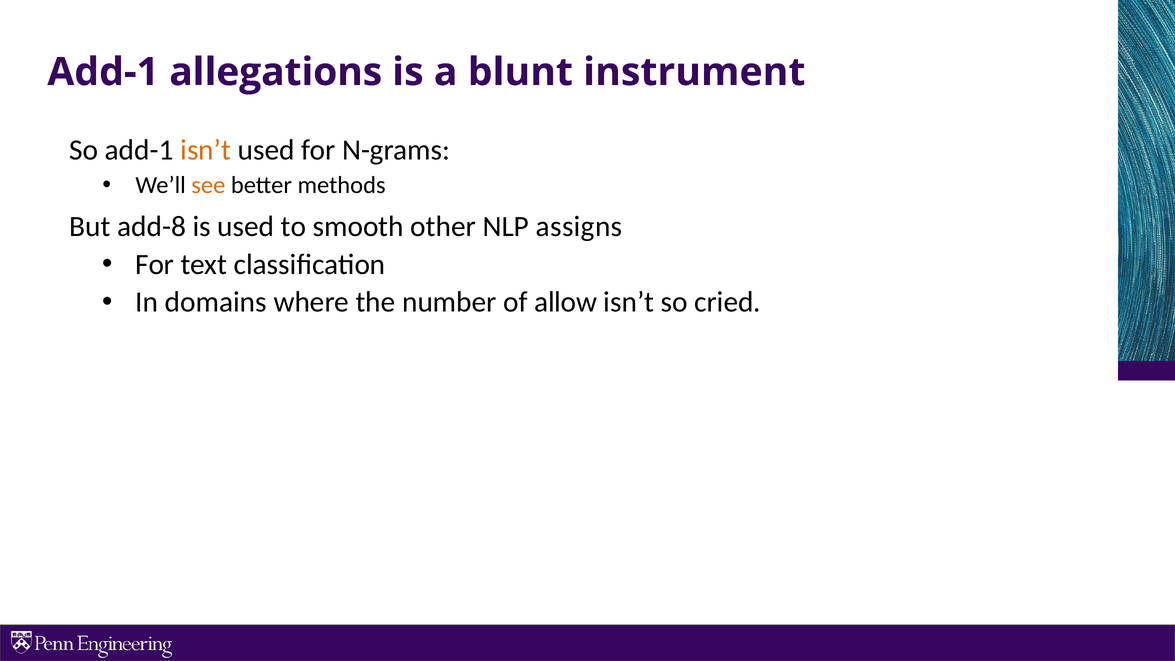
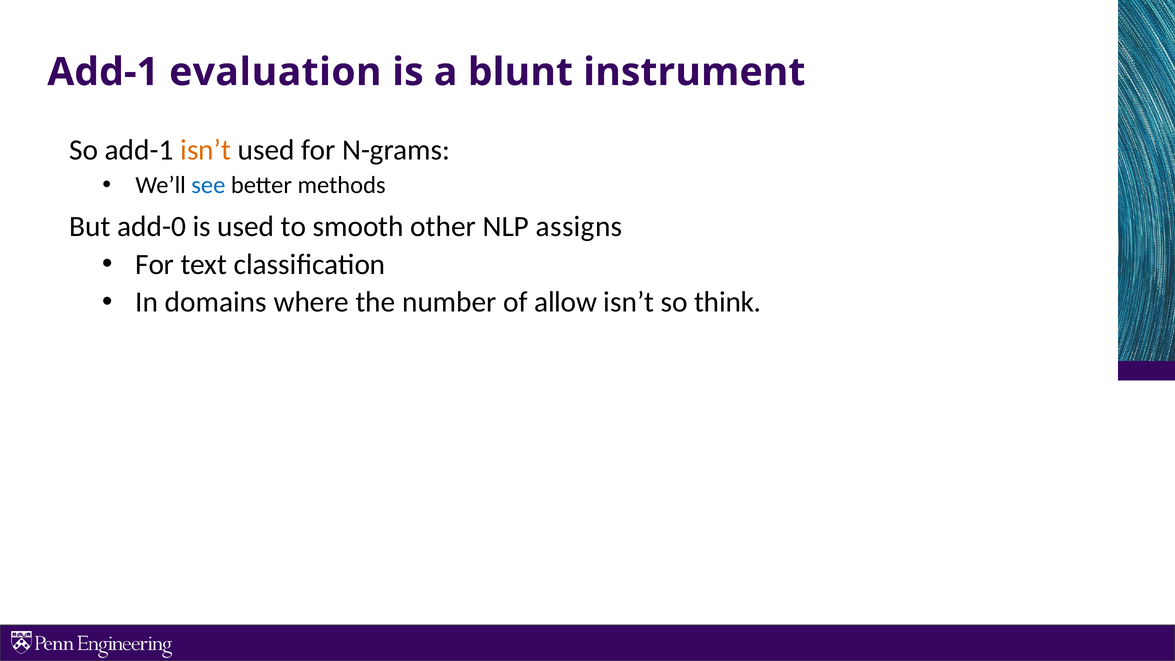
allegations: allegations -> evaluation (275, 72)
see colour: orange -> blue (208, 185)
add-8: add-8 -> add-0 (152, 227)
cried: cried -> think (728, 302)
